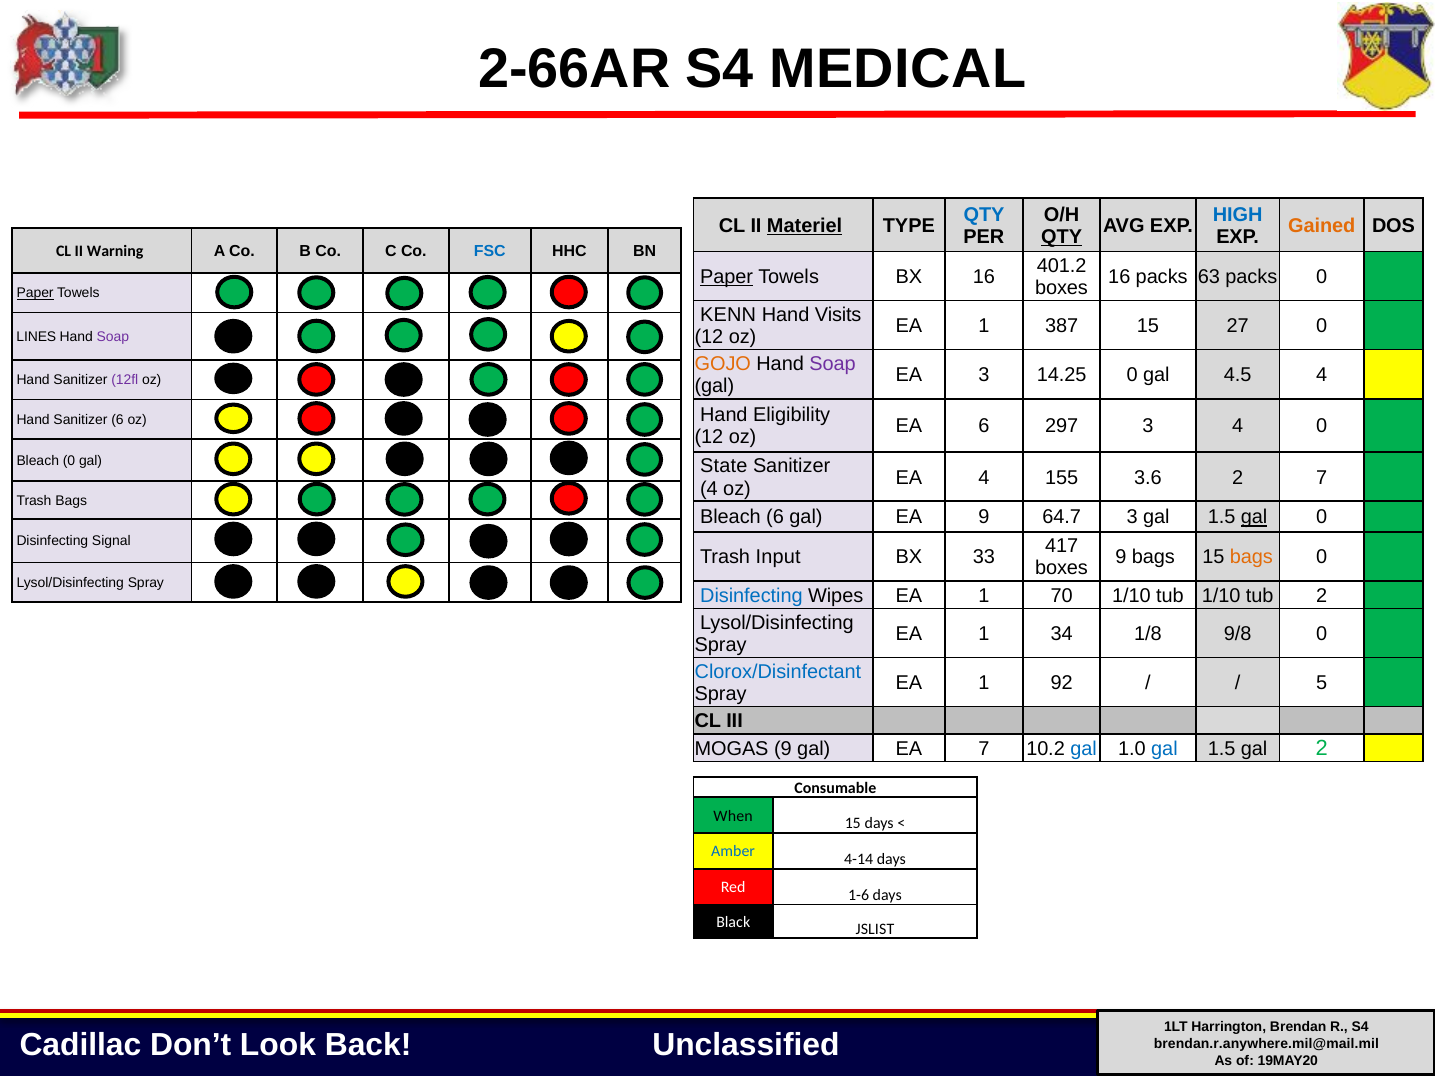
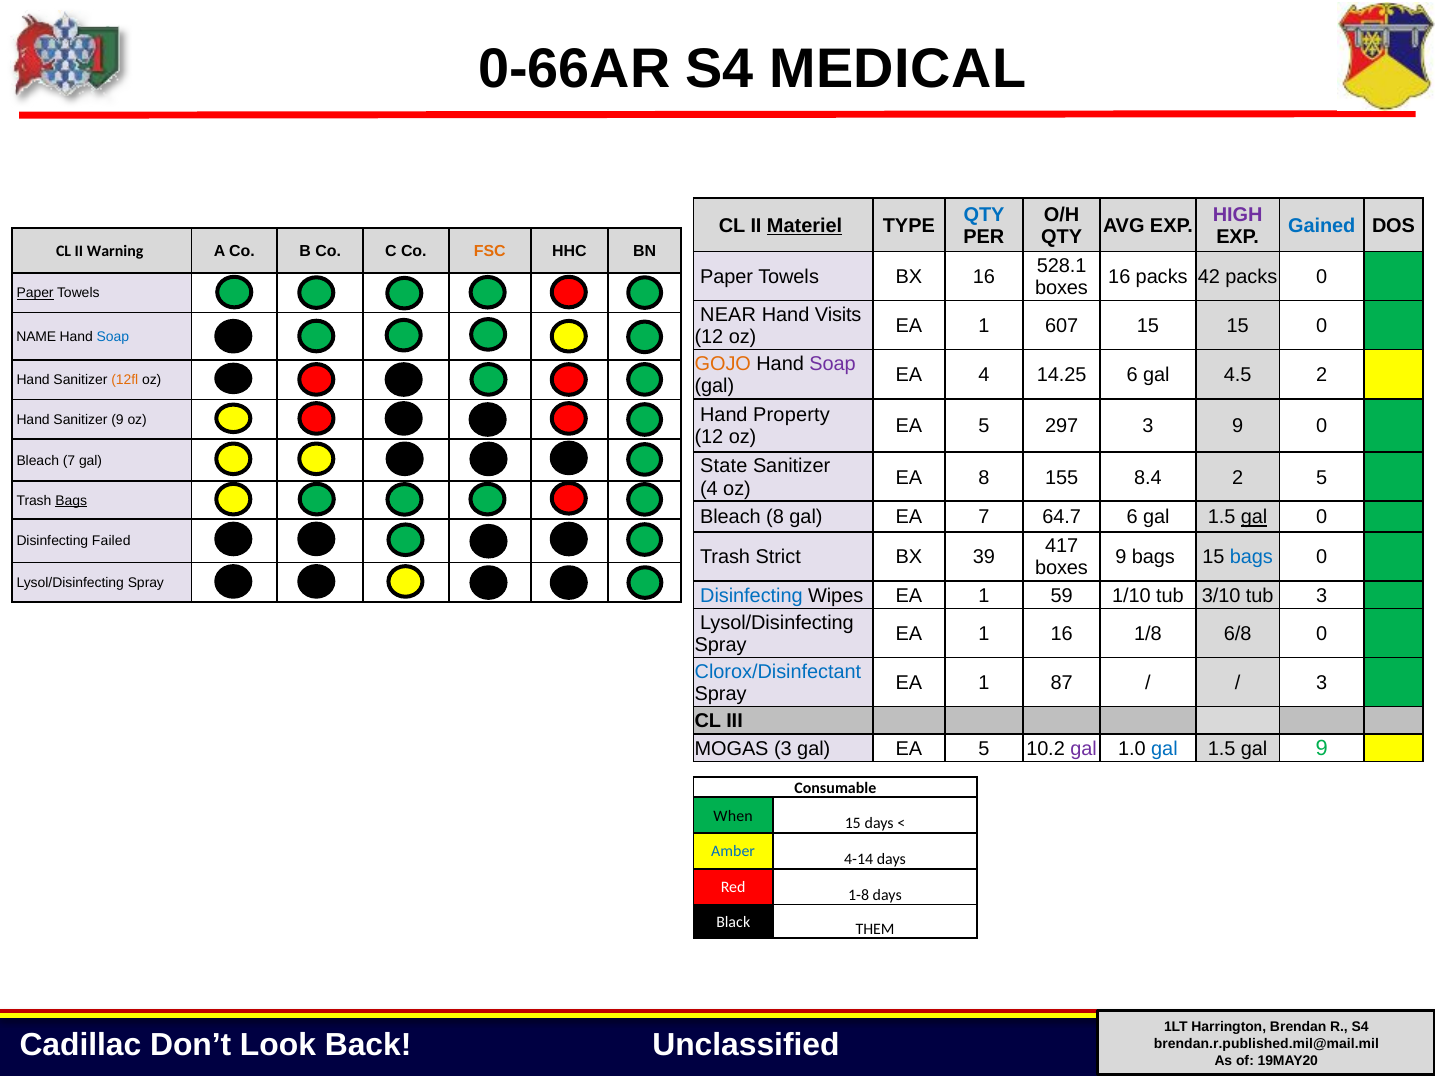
2-66AR: 2-66AR -> 0-66AR (574, 69)
HIGH colour: blue -> purple (1238, 215)
Gained colour: orange -> blue (1322, 226)
QTY underline: present -> none (1062, 237)
FSC colour: blue -> orange (490, 251)
401.2: 401.2 -> 528.1 (1062, 266)
Paper underline: present -> none (727, 277)
63: 63 -> 42 (1209, 277)
KENN: KENN -> NEAR (728, 315)
387: 387 -> 607 (1062, 326)
15 27: 27 -> 15 (1238, 326)
LINES: LINES -> NAME (36, 337)
Soap colour: purple -> blue (113, 337)
EA 3: 3 -> 4 (984, 375)
14.25 0: 0 -> 6 (1132, 375)
4.5 4: 4 -> 2 (1322, 375)
12fl colour: purple -> orange (125, 380)
Eligibility: Eligibility -> Property (792, 415)
Sanitizer 6: 6 -> 9 (117, 420)
6: 6 -> 5 (984, 426)
3 4: 4 -> 9 (1238, 426)
Bleach 0: 0 -> 7 (69, 461)
EA 4: 4 -> 8 (984, 478)
3.6: 3.6 -> 8.4 (1148, 478)
2 7: 7 -> 5 (1322, 478)
Bags underline: none -> present (71, 501)
Bleach 6: 6 -> 8 (775, 517)
EA 9: 9 -> 7 (984, 517)
64.7 3: 3 -> 6 (1132, 517)
Signal: Signal -> Failed (111, 541)
Input: Input -> Strict (778, 557)
33: 33 -> 39 (984, 557)
bags colour: orange -> blue (1251, 557)
70: 70 -> 59 (1062, 596)
tub 1/10: 1/10 -> 3/10 (1221, 596)
tub 2: 2 -> 3 (1322, 596)
1 34: 34 -> 16 (1062, 634)
9/8: 9/8 -> 6/8 (1238, 634)
92: 92 -> 87 (1062, 683)
5: 5 -> 3 (1322, 683)
MOGAS 9: 9 -> 3 (783, 749)
gal EA 7: 7 -> 5 (984, 749)
gal colour: blue -> purple (1084, 749)
gal 2: 2 -> 9 (1322, 749)
1-6: 1-6 -> 1-8 (859, 895)
JSLIST: JSLIST -> THEM (875, 929)
brendan.r.anywhere.mil@mail.mil: brendan.r.anywhere.mil@mail.mil -> brendan.r.published.mil@mail.mil (1266, 1044)
